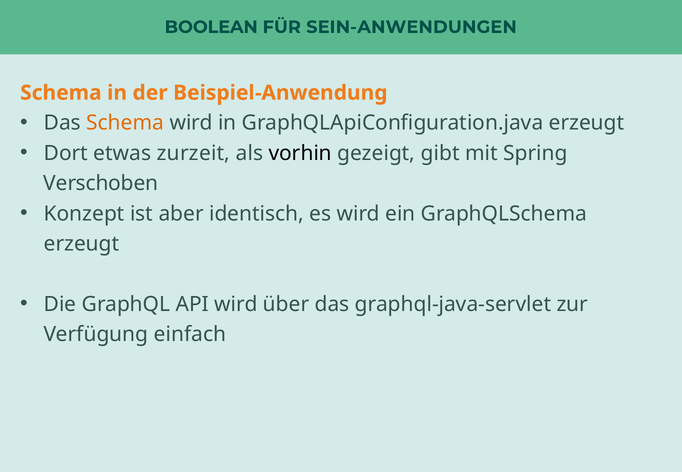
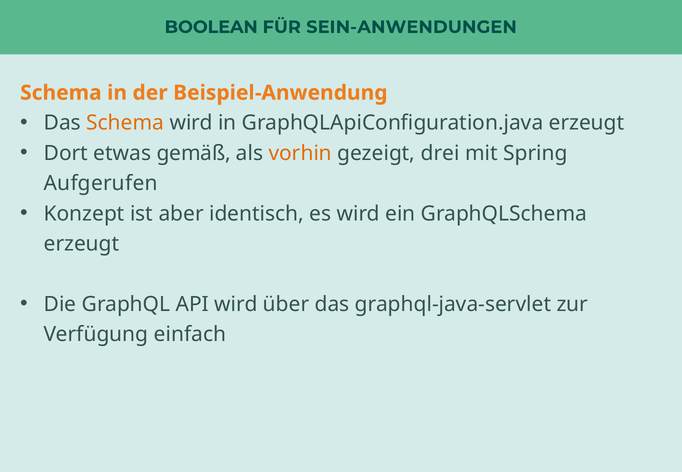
zurzeit: zurzeit -> gemäß (194, 153)
vorhin colour: black -> orange (300, 153)
gibt: gibt -> drei (440, 153)
Verschoben: Verschoben -> Aufgerufen (101, 183)
